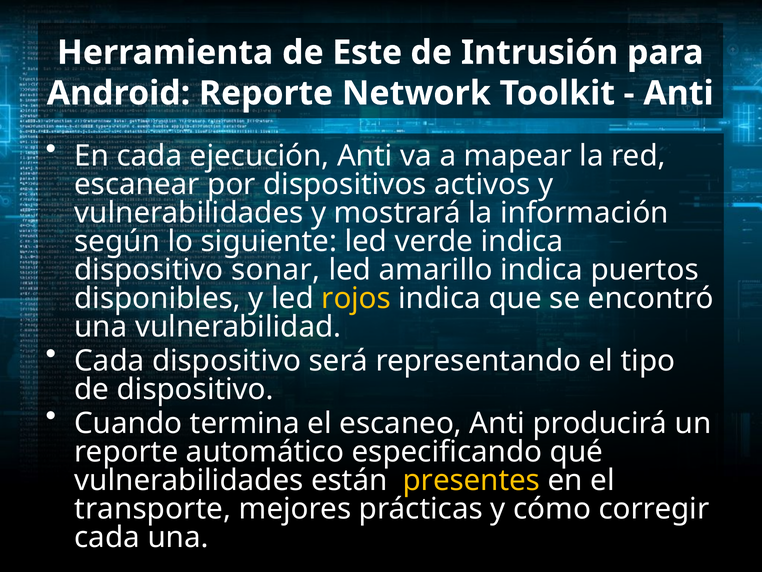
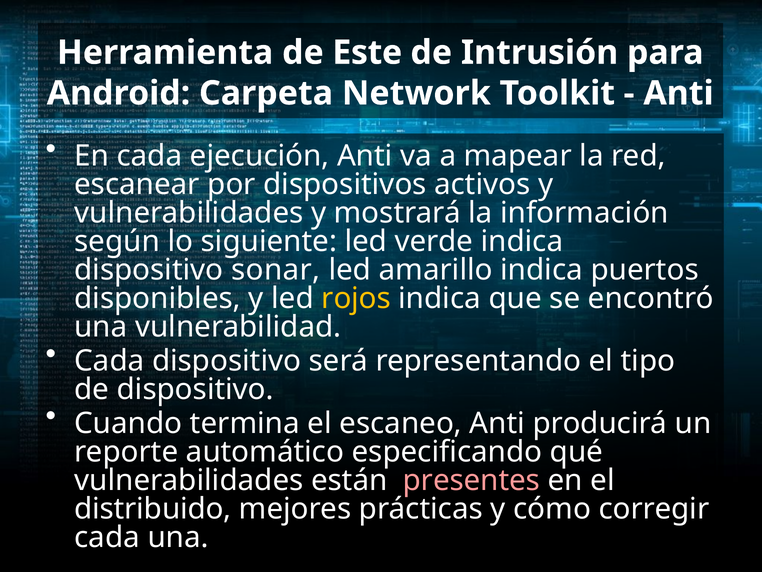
Android Reporte: Reporte -> Carpeta (266, 93)
presentes colour: yellow -> pink (471, 480)
transporte: transporte -> distribuido (153, 508)
